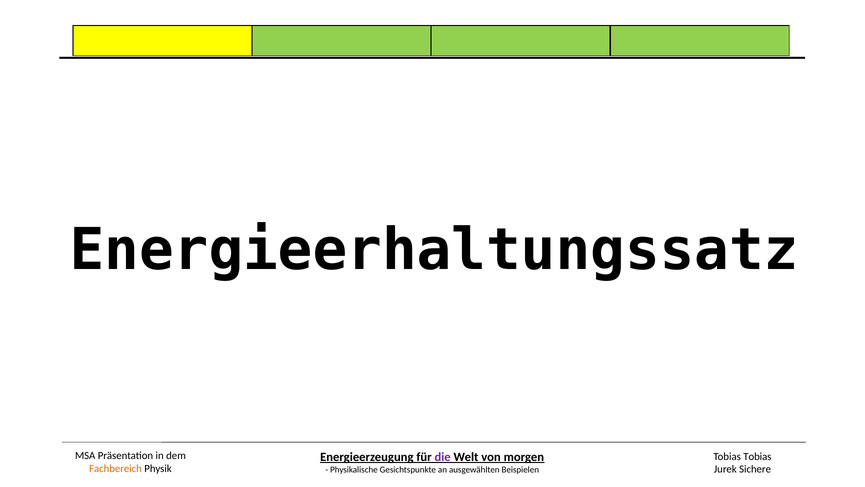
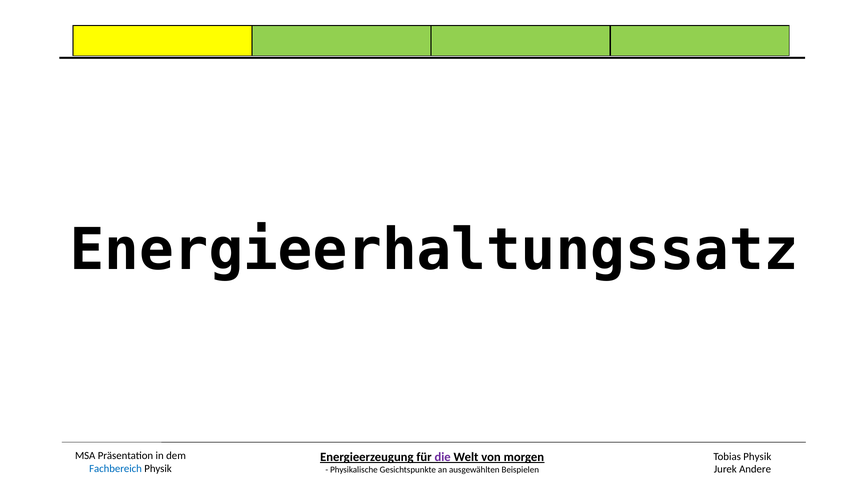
Tobias Tobias: Tobias -> Physik (757, 456)
Fachbereich colour: orange -> blue (116, 468)
Sichere: Sichere -> Andere (755, 469)
